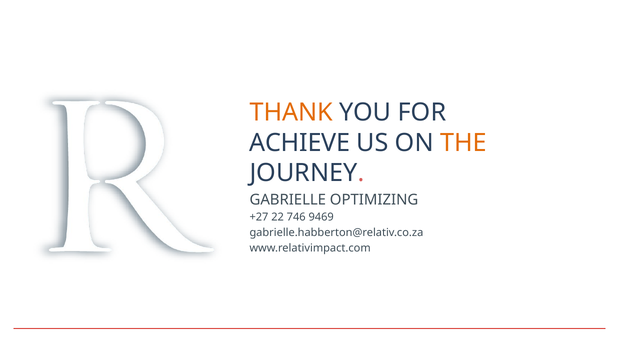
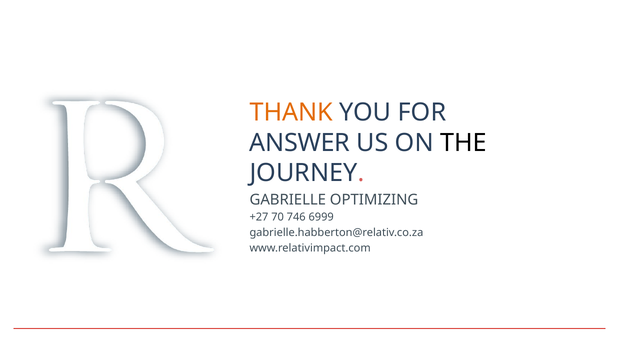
ACHIEVE: ACHIEVE -> ANSWER (300, 143)
THE colour: orange -> black (464, 143)
22: 22 -> 70 (278, 217)
9469: 9469 -> 6999 (321, 217)
